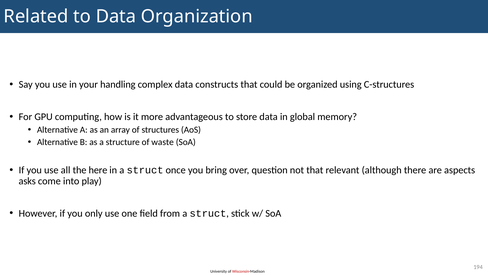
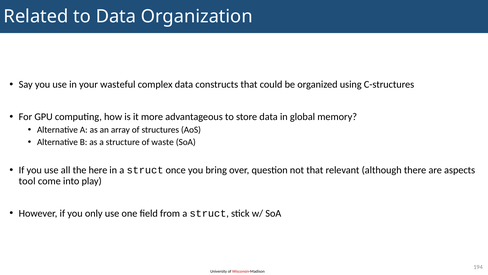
handling: handling -> wasteful (118, 84)
asks: asks -> tool (27, 181)
